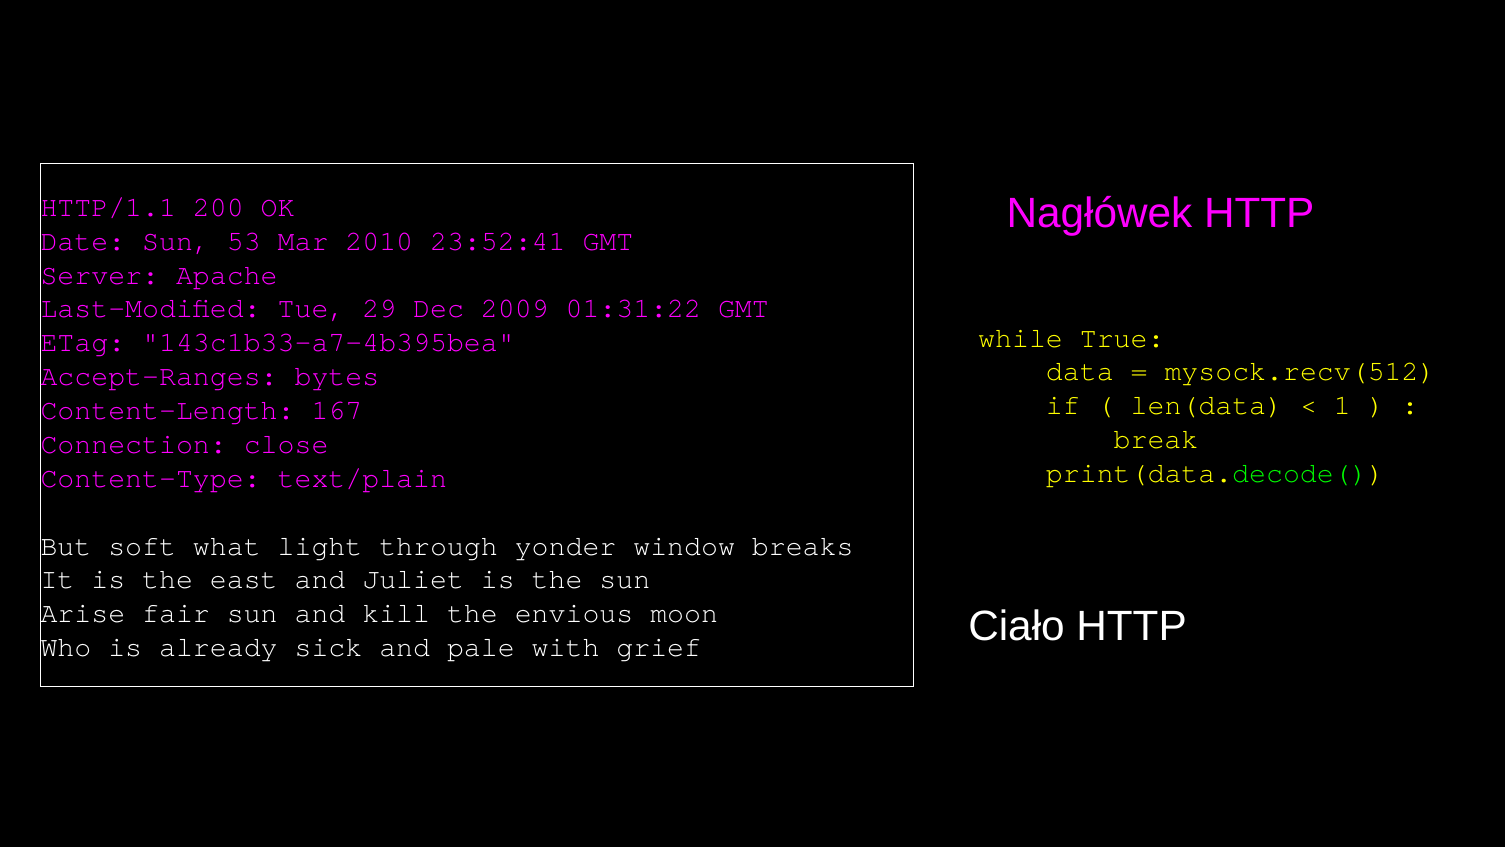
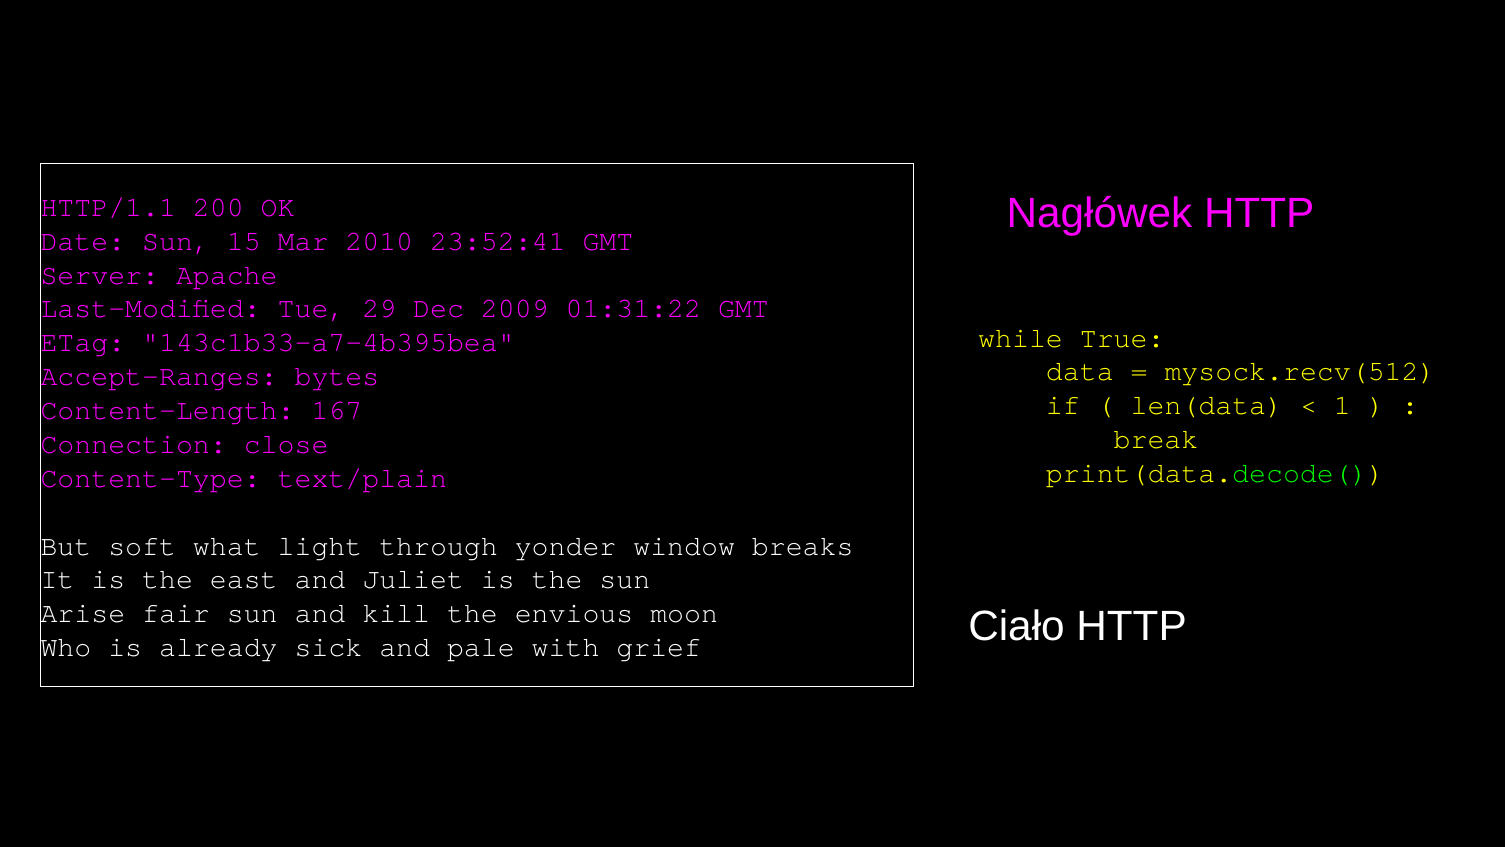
53: 53 -> 15 (244, 241)
